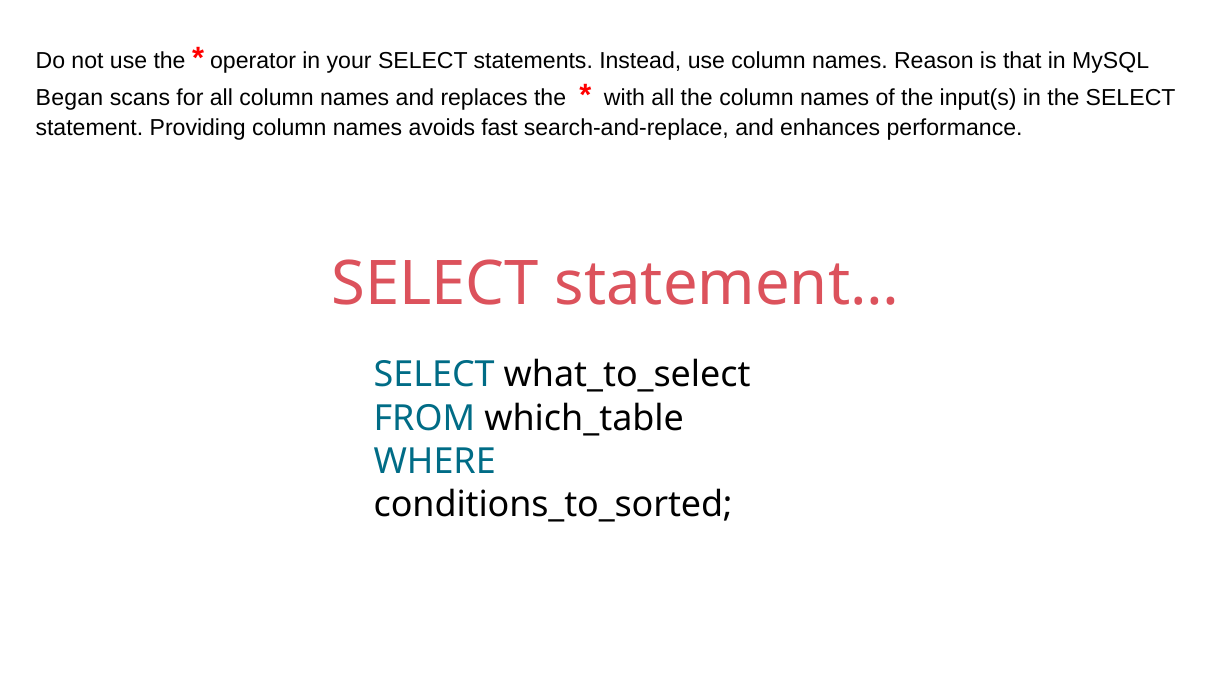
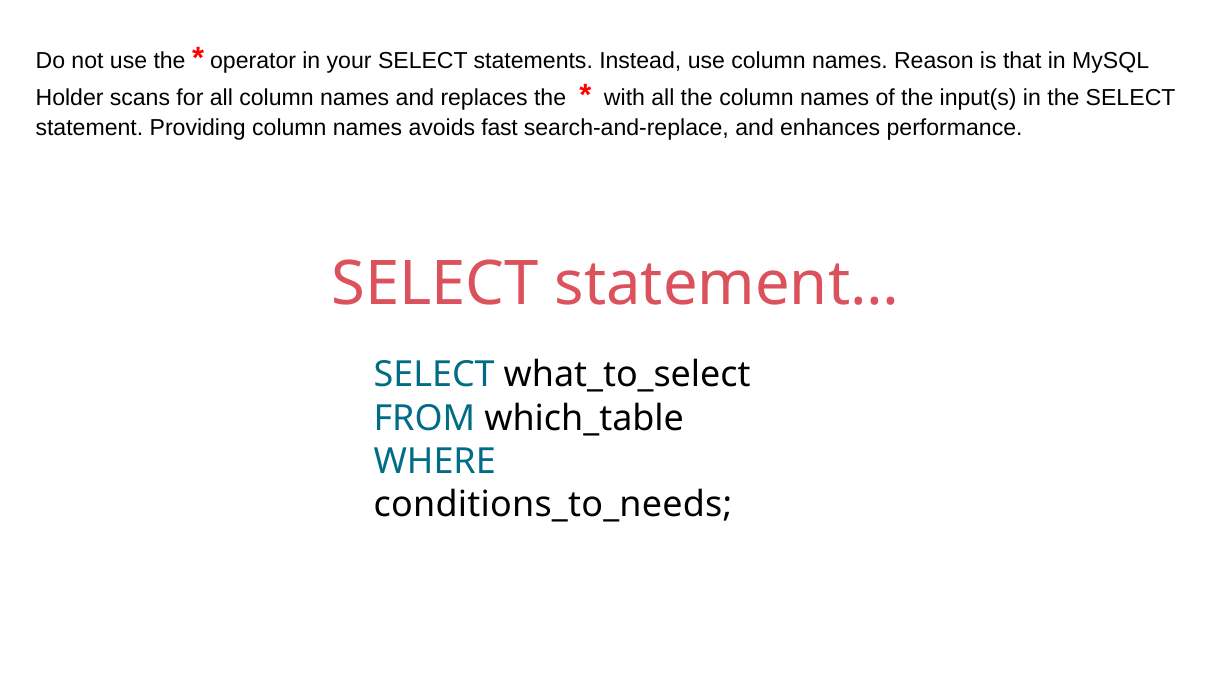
Began: Began -> Holder (70, 98)
conditions_to_sorted: conditions_to_sorted -> conditions_to_needs (553, 504)
